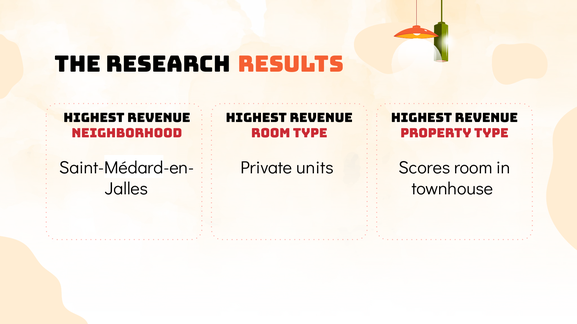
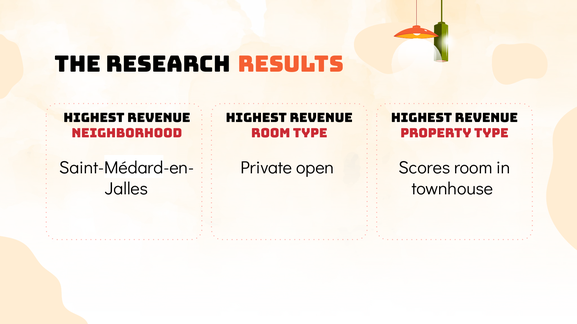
units: units -> open (315, 168)
